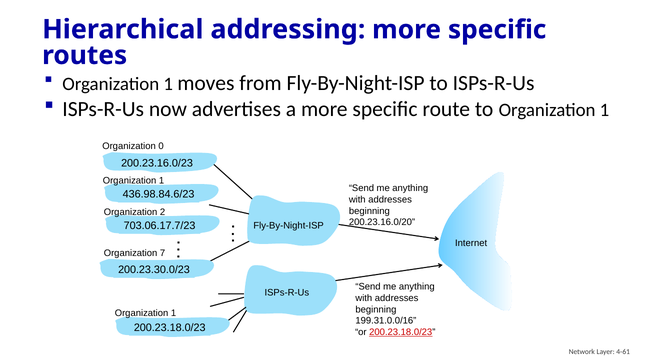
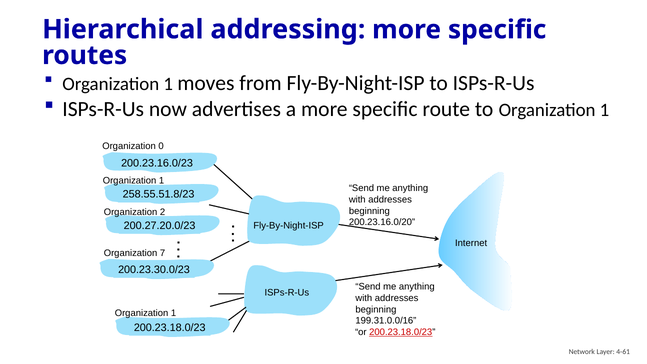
436.98.84.6/23: 436.98.84.6/23 -> 258.55.51.8/23 (159, 194)
703.06.17.7/23: 703.06.17.7/23 -> 200.27.20.0/23 (160, 226)
